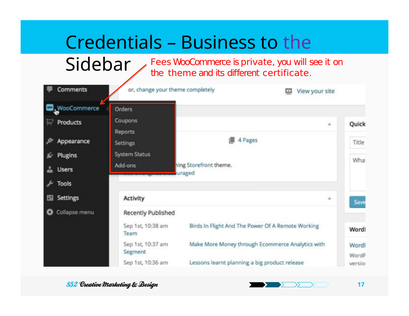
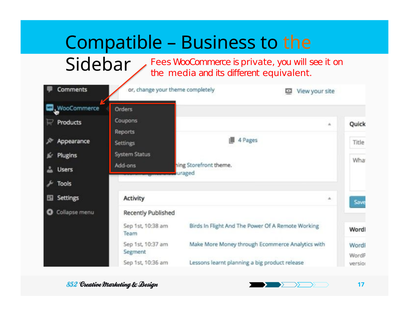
Credentials: Credentials -> Compatible (114, 43)
the colour: purple -> orange (297, 43)
theme: theme -> media (182, 73)
certificate: certificate -> equivalent (287, 73)
